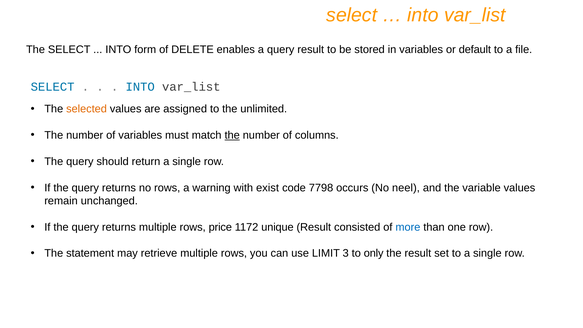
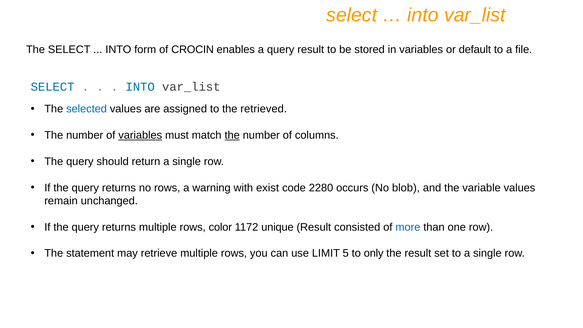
DELETE: DELETE -> CROCIN (193, 50)
selected colour: orange -> blue (87, 109)
unlimited: unlimited -> retrieved (264, 109)
variables underline: none -> present (140, 135)
7798: 7798 -> 2280 (321, 188)
neel: neel -> blob (406, 188)
price: price -> color (220, 227)
3: 3 -> 5 (346, 253)
